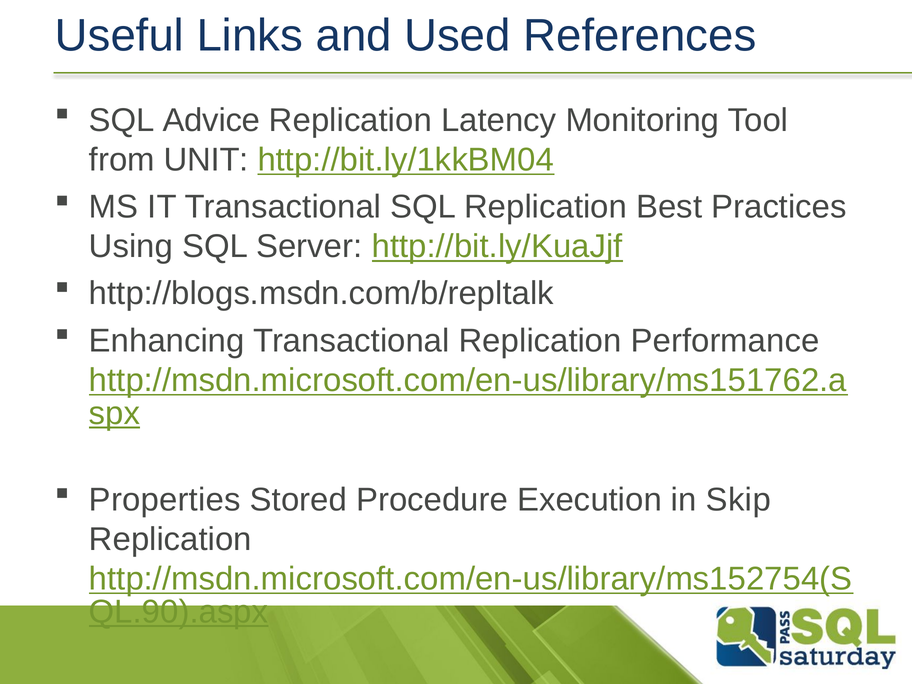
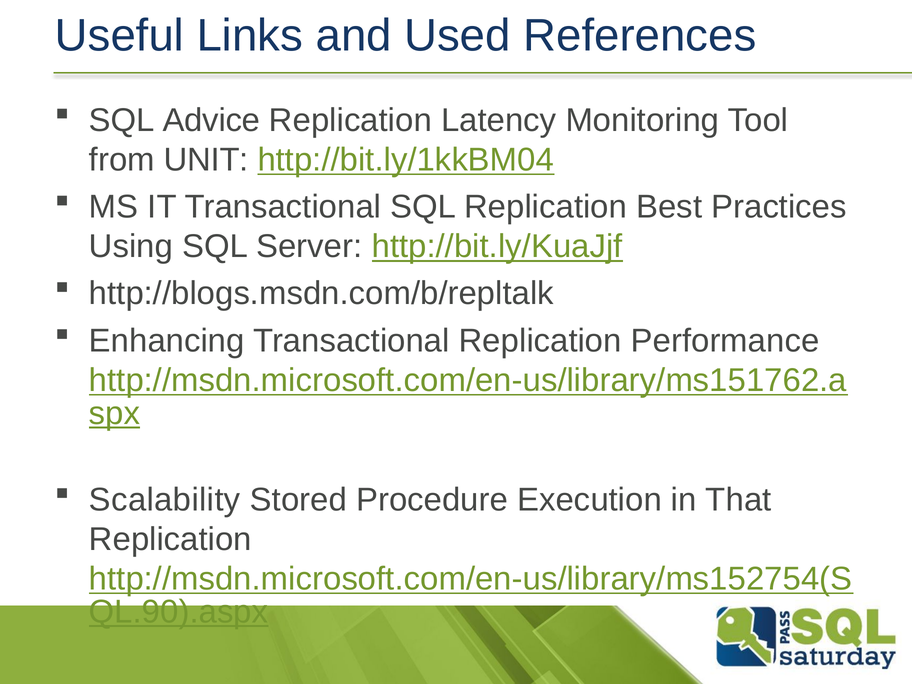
Properties: Properties -> Scalability (165, 500)
Skip: Skip -> That (738, 500)
